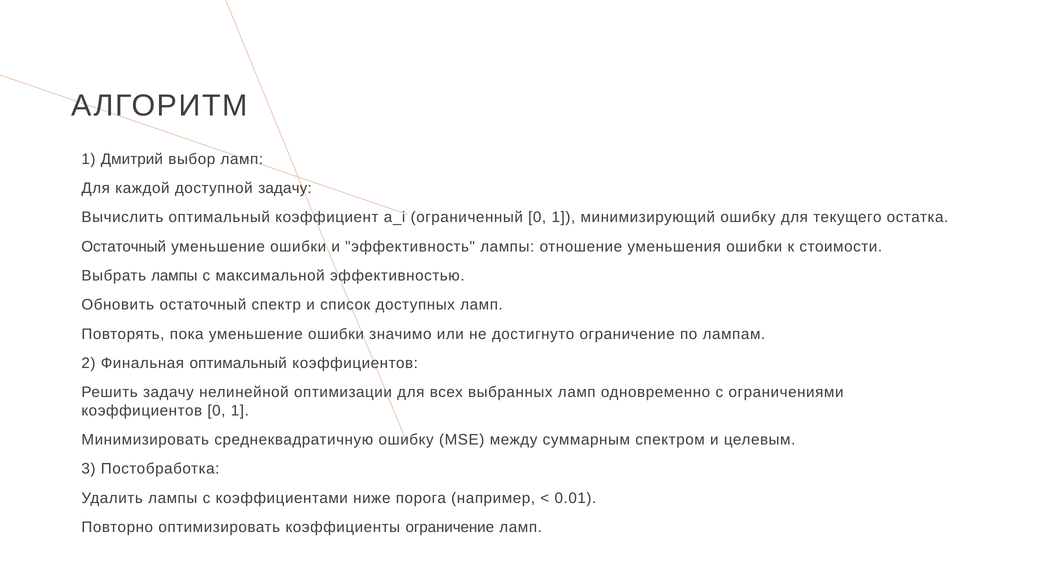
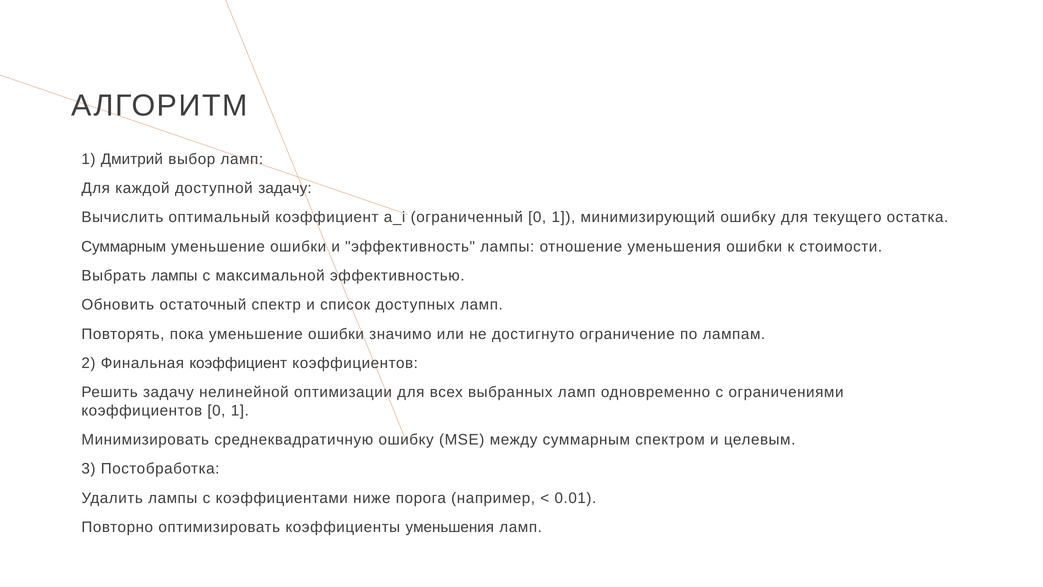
Остаточный: Остаточный -> Суммарным (124, 246)
Финальная оптимальный: оптимальный -> коэффициент (238, 363)
коэффициенты ограничение: ограничение -> уменьшения (450, 527)
